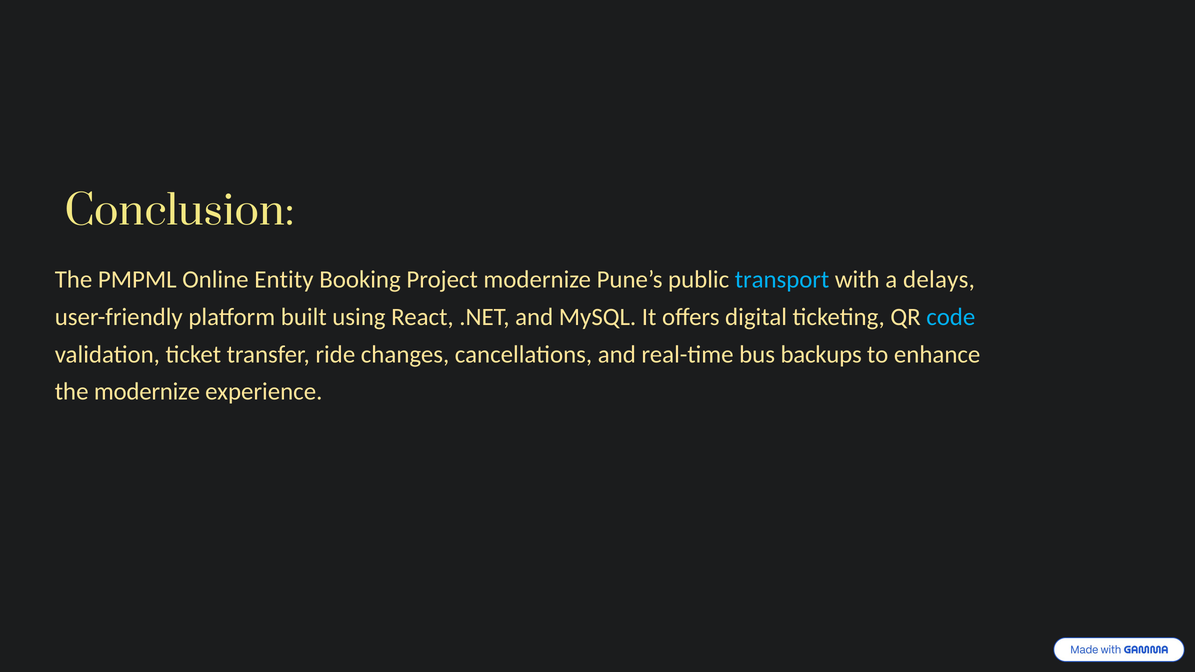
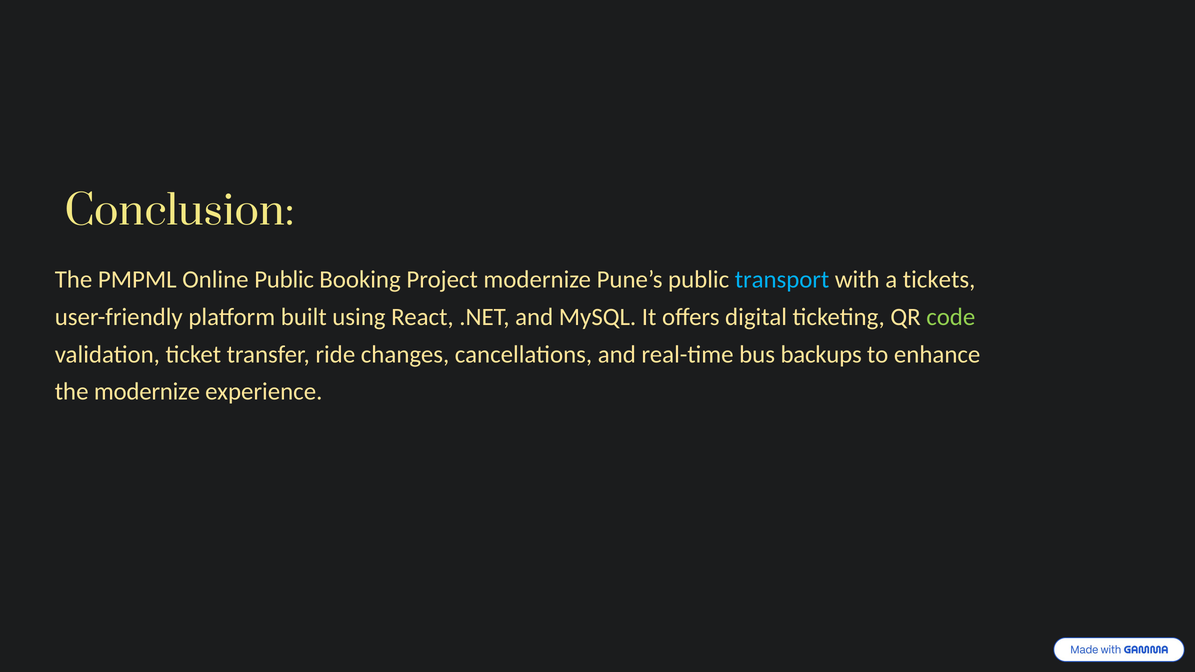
Online Entity: Entity -> Public (284, 280)
delays: delays -> tickets (939, 280)
code colour: light blue -> light green (951, 317)
